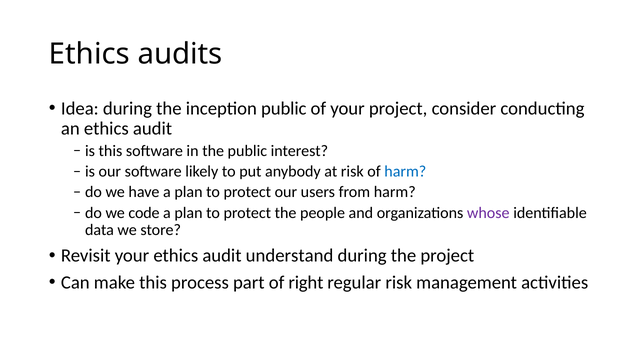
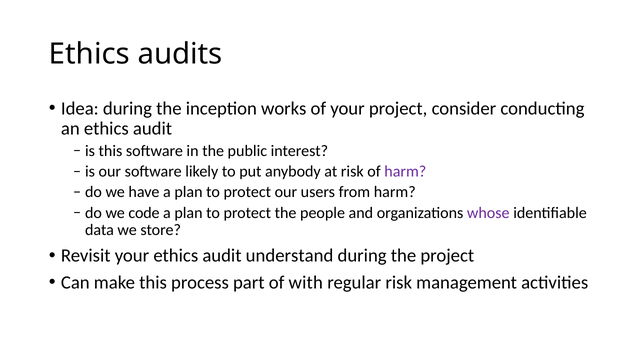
inception public: public -> works (284, 109)
harm colour: blue -> purple (405, 172)
right: right -> with (306, 283)
